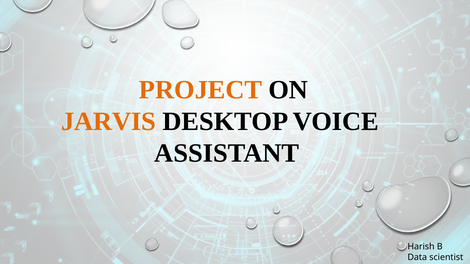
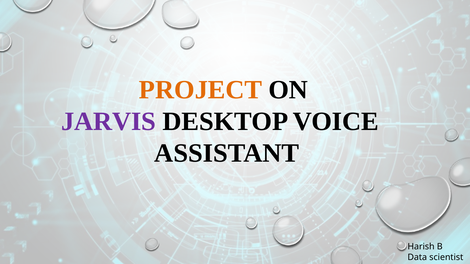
JARVIS colour: orange -> purple (109, 122)
